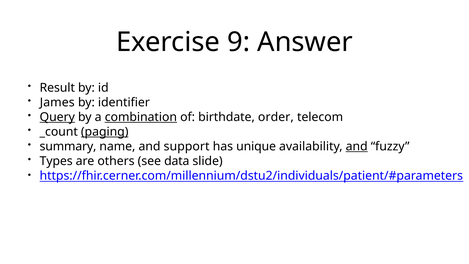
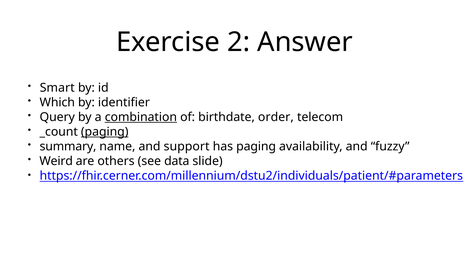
9: 9 -> 2 (239, 42)
Result: Result -> Smart (57, 88)
James: James -> Which (57, 102)
Query underline: present -> none (57, 117)
has unique: unique -> paging (256, 146)
and underline: present -> none (357, 146)
Types: Types -> Weird (56, 161)
